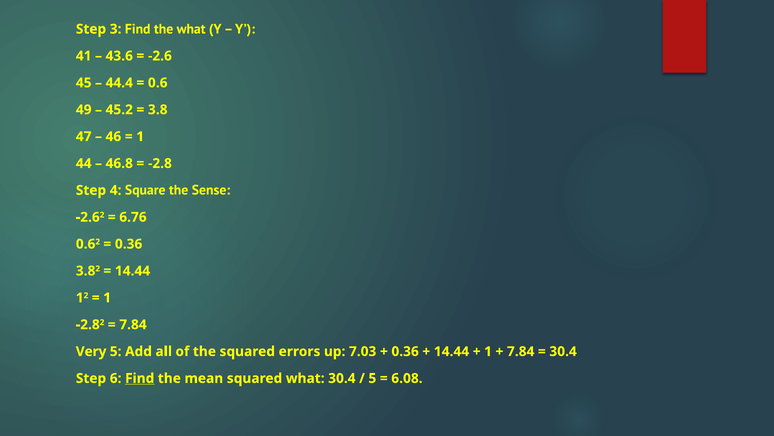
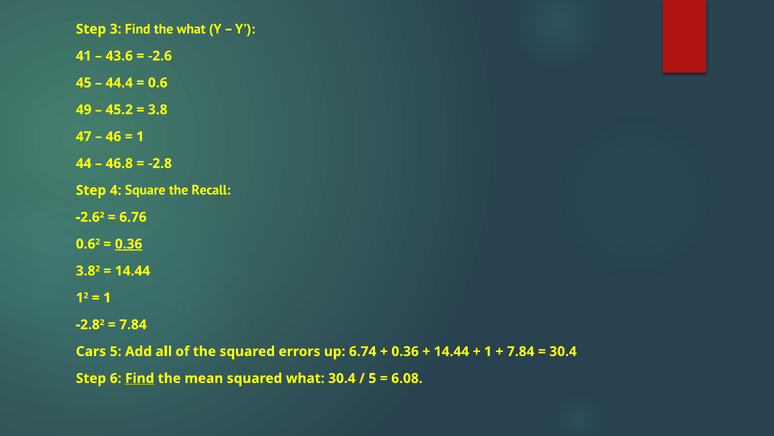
Sense: Sense -> Recall (211, 190)
0.36 underline: none -> present (129, 244)
Very: Very -> Cars (91, 351)
7.03: 7.03 -> 6.74 (363, 351)
